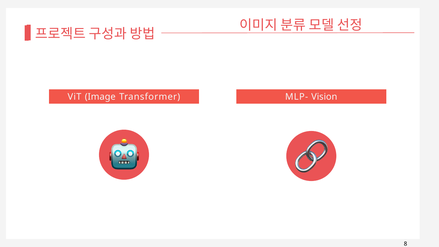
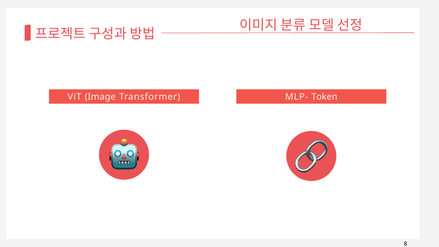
Vision: Vision -> Token (324, 97)
